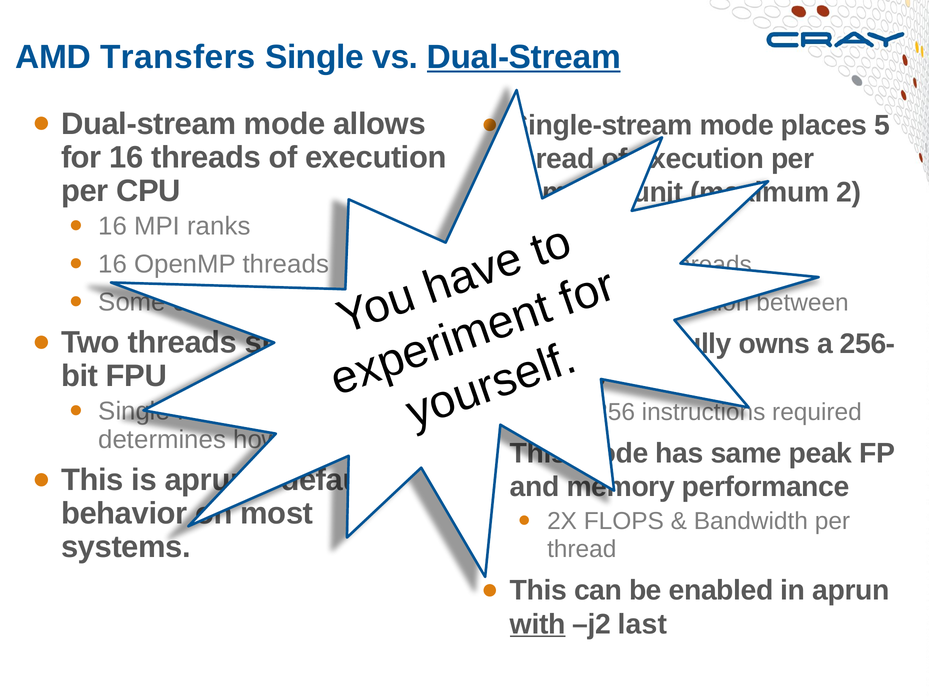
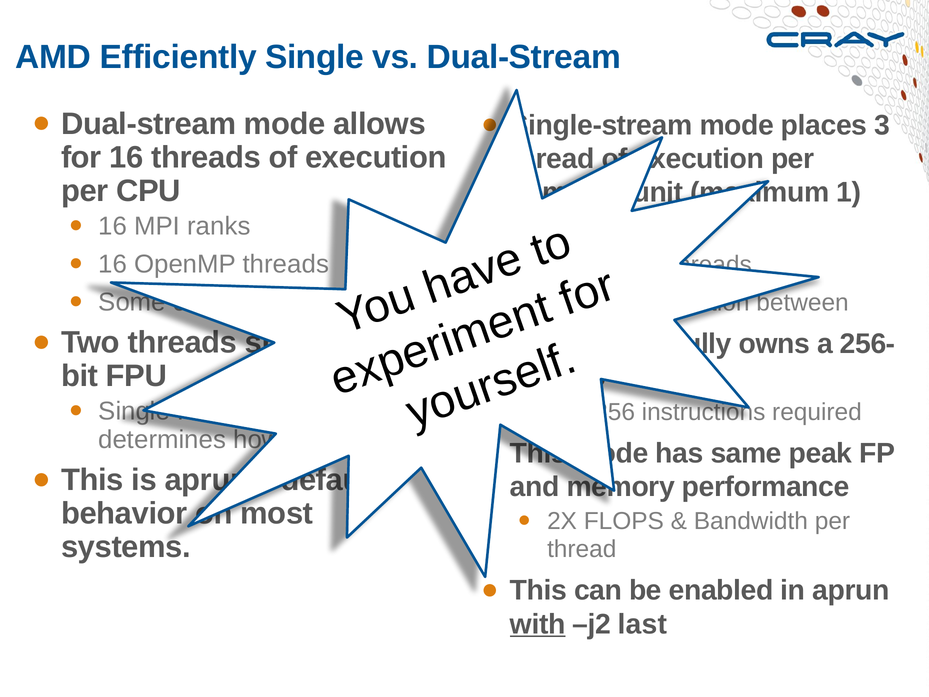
Transfers: Transfers -> Efficiently (178, 57)
Dual-Stream underline: present -> none (524, 57)
5: 5 -> 3 (882, 125)
2: 2 -> 1 (849, 192)
